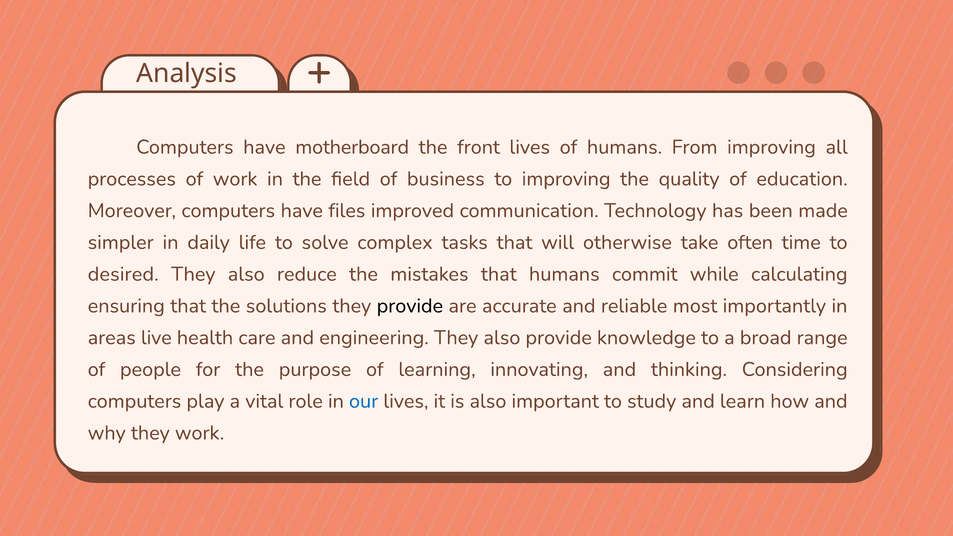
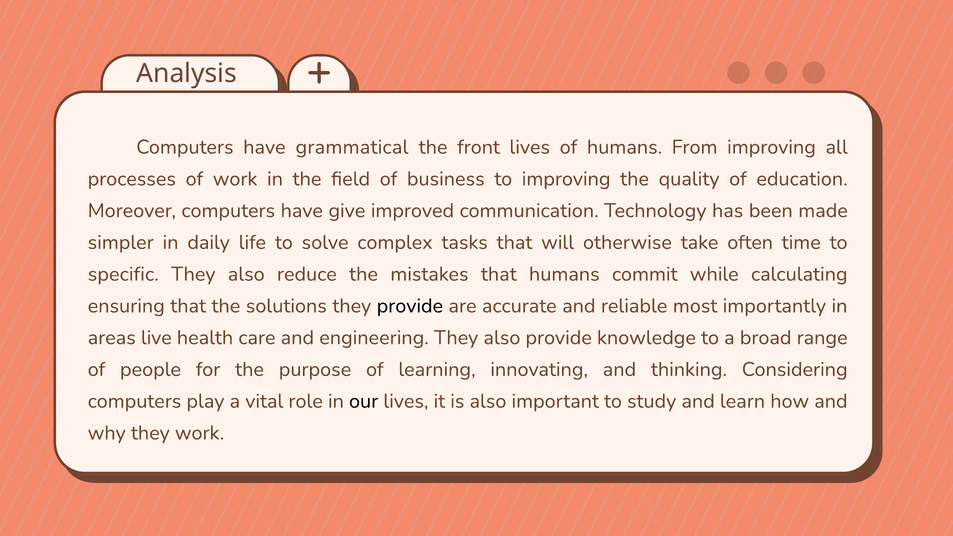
motherboard: motherboard -> grammatical (352, 147)
files: files -> give (347, 211)
desired: desired -> specific (123, 274)
our colour: blue -> black (364, 401)
